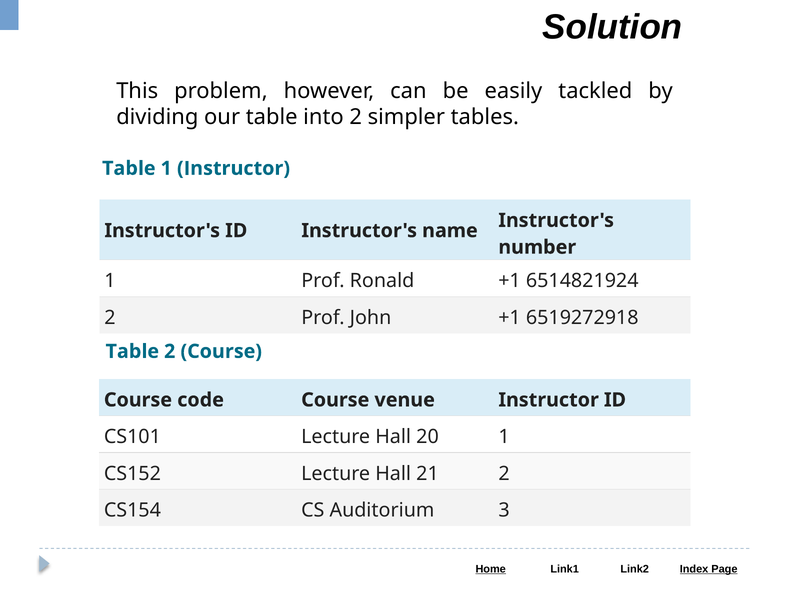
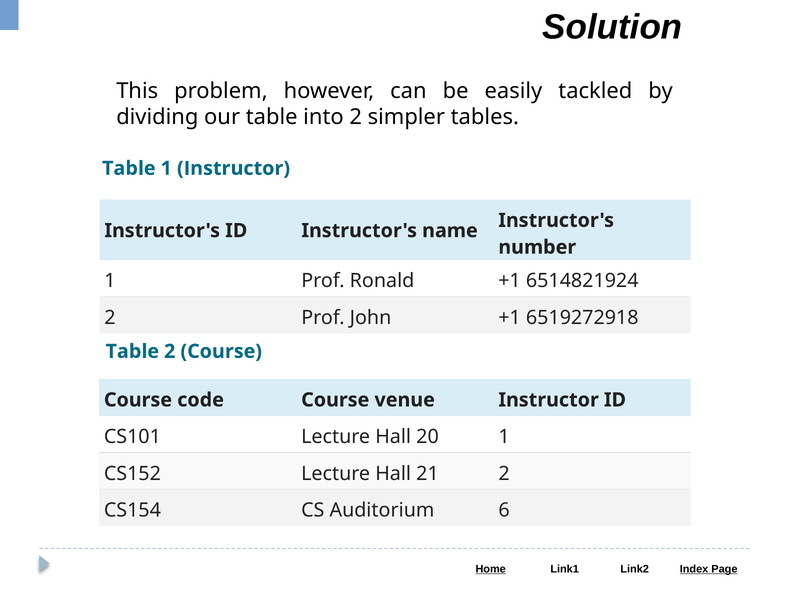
3: 3 -> 6 (504, 510)
